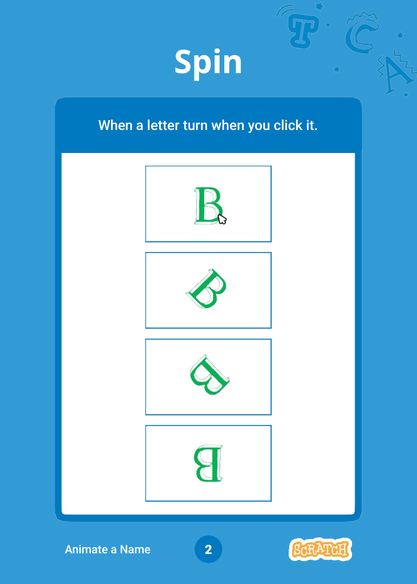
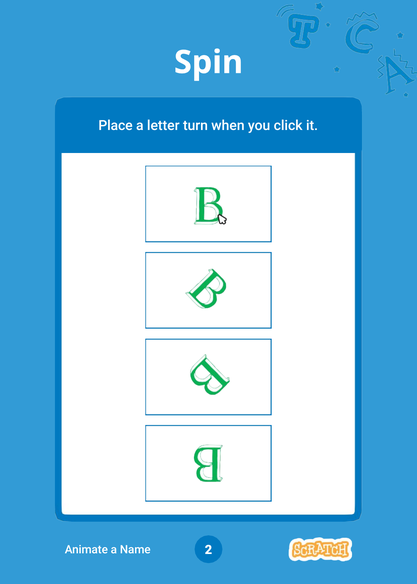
When: When -> Place (116, 126)
